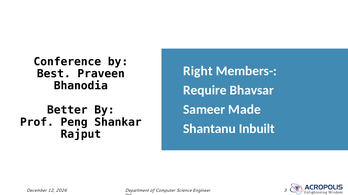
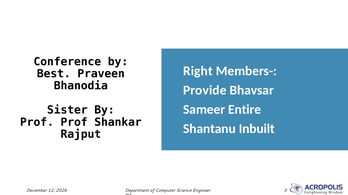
Require: Require -> Provide (205, 91)
Made: Made -> Entire (245, 110)
Better: Better -> Sister (67, 110)
Prof Peng: Peng -> Prof (74, 123)
